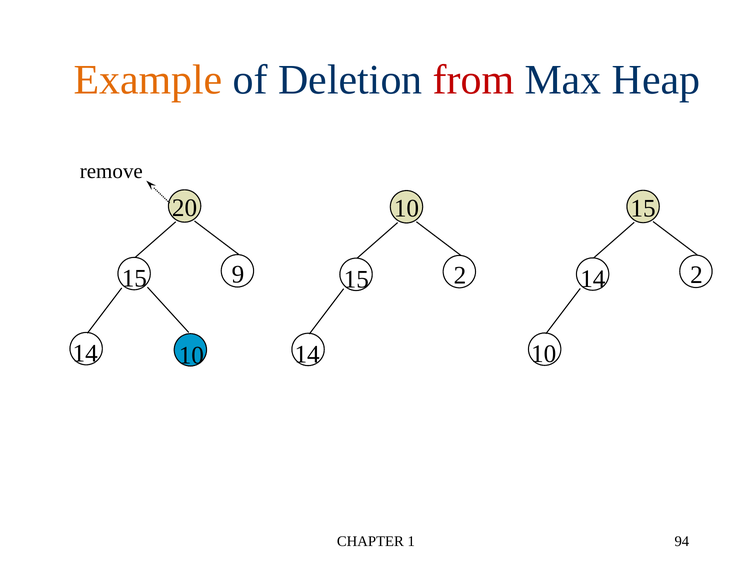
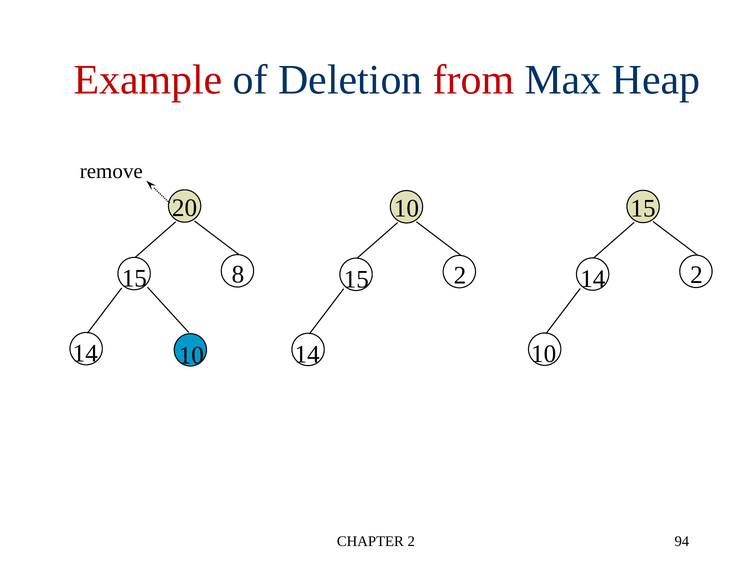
Example colour: orange -> red (148, 80)
9: 9 -> 8 (238, 274)
CHAPTER 1: 1 -> 2 (411, 541)
